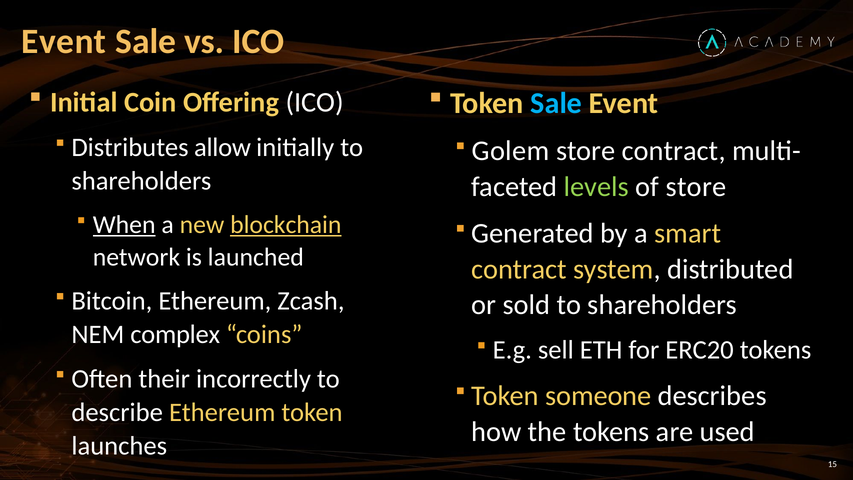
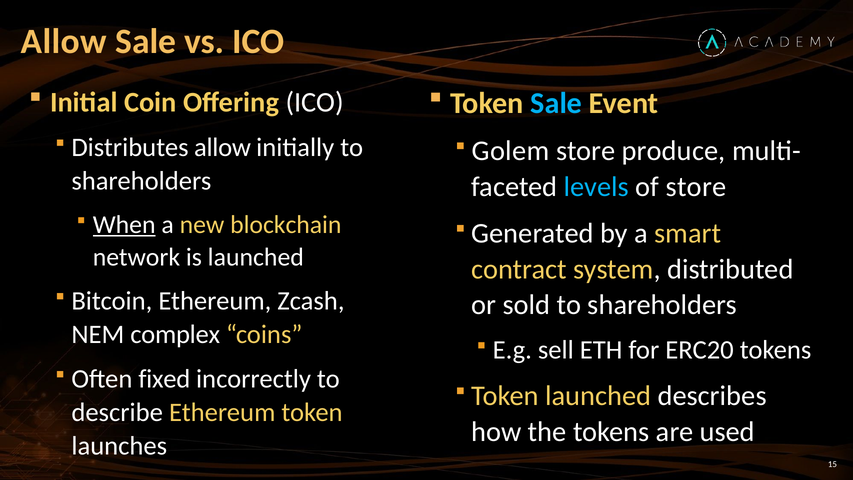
Event: Event -> Allow (64, 41)
store contract: contract -> produce (674, 151)
levels colour: light green -> light blue (596, 187)
blockchain underline: present -> none (286, 225)
their: their -> fixed (164, 379)
Token someone: someone -> launched (598, 396)
